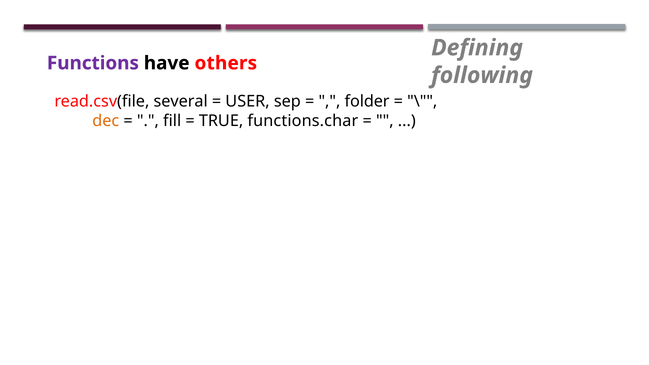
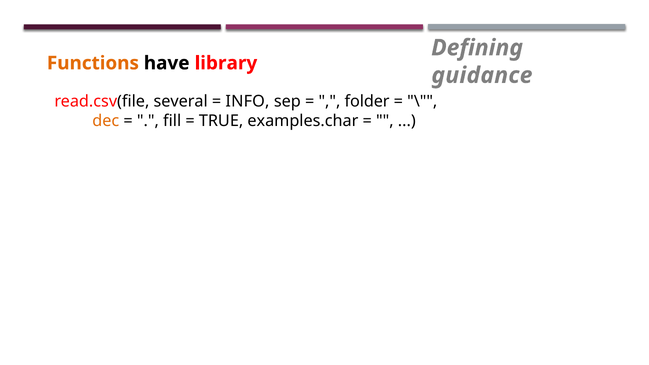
Functions colour: purple -> orange (93, 63)
others: others -> library (226, 63)
following: following -> guidance (482, 75)
USER: USER -> INFO (247, 102)
functions.char: functions.char -> examples.char (303, 121)
